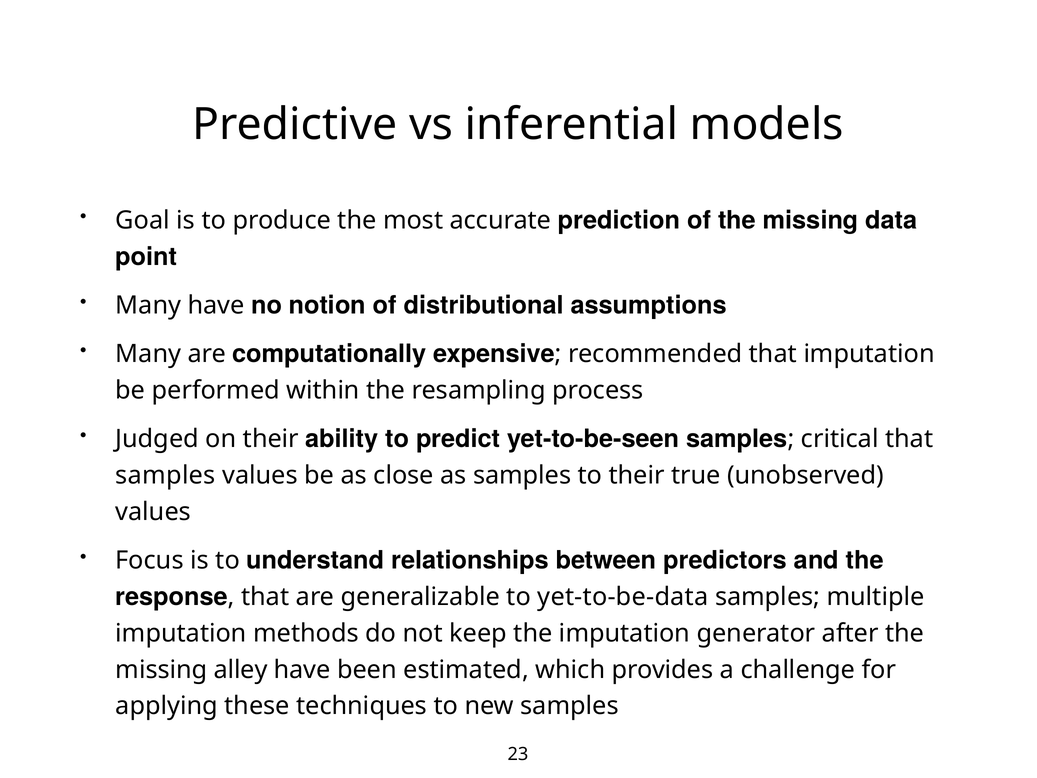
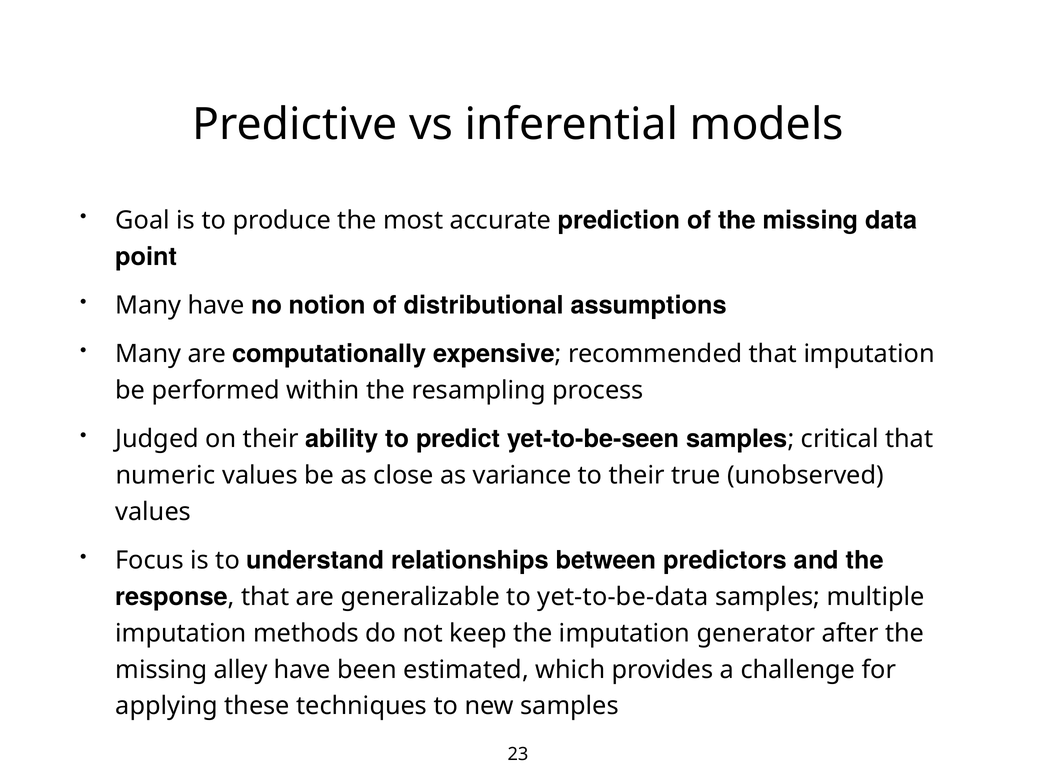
samples: samples -> numeric (165, 475)
as samples: samples -> variance (522, 475)
